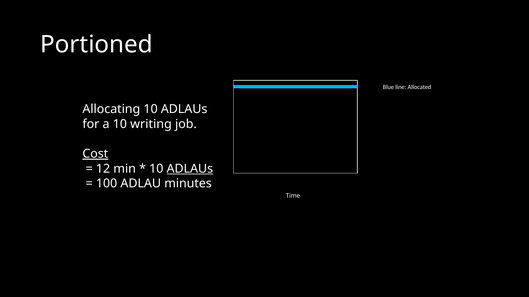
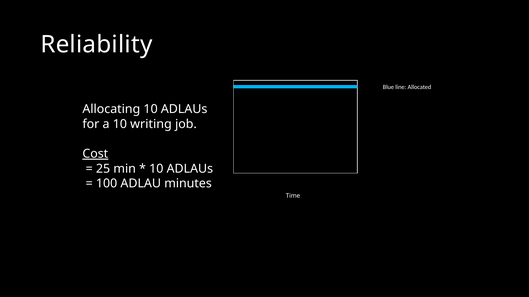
Portioned: Portioned -> Reliability (96, 44)
12: 12 -> 25 (103, 169)
ADLAUs underline: present -> none (190, 169)
